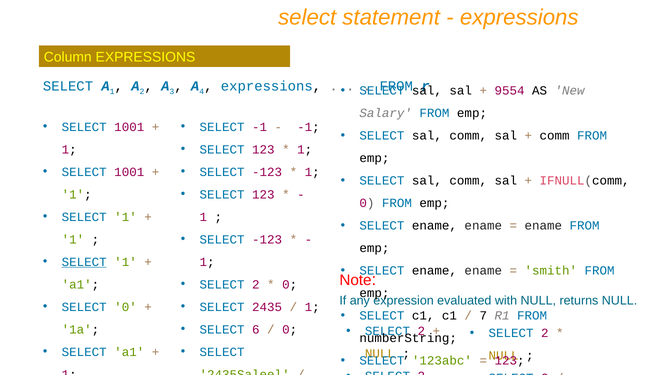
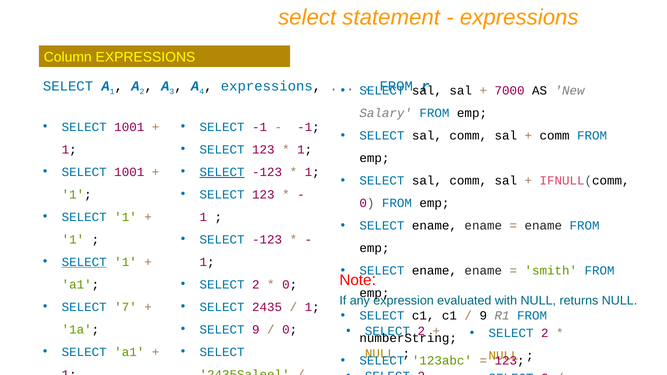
9554: 9554 -> 7000 (510, 91)
SELECT underline: none -> present (222, 172)
SELECT 0: 0 -> 7 (126, 307)
7: 7 -> 9 (483, 316)
SELECT 6: 6 -> 9 (256, 330)
